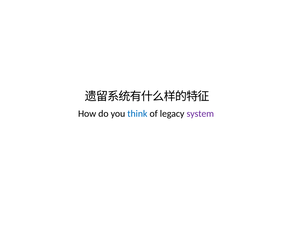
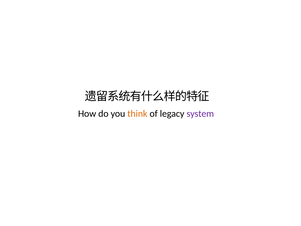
think colour: blue -> orange (137, 113)
